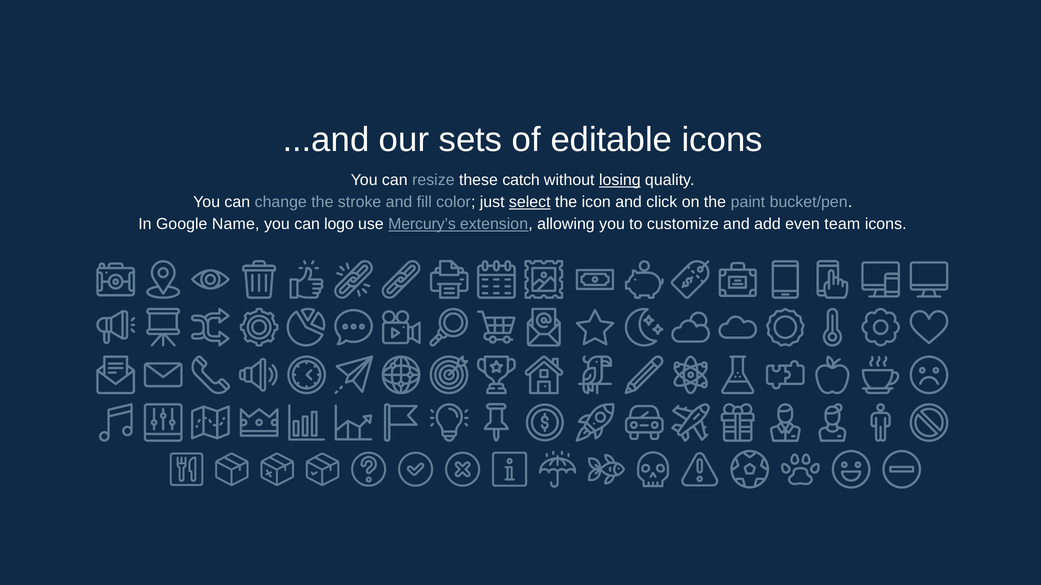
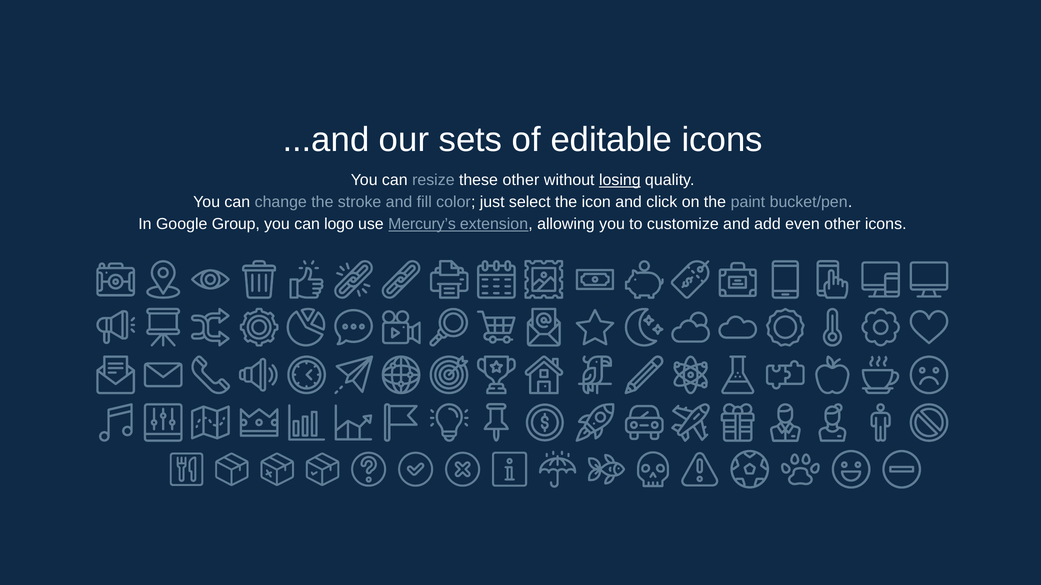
these catch: catch -> other (521, 180)
select underline: present -> none (530, 202)
Name: Name -> Group (236, 224)
even team: team -> other (842, 224)
